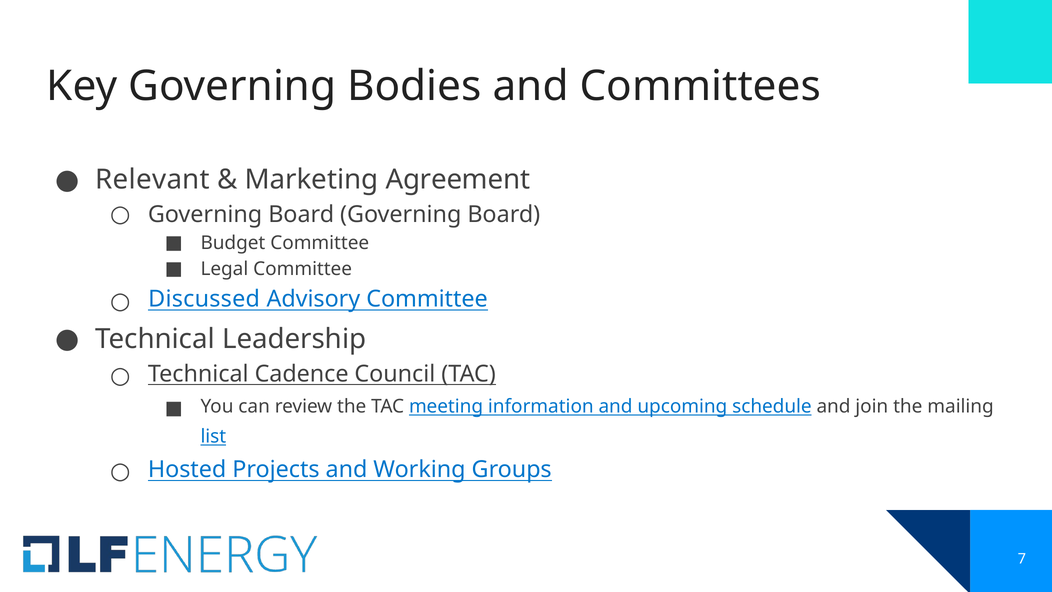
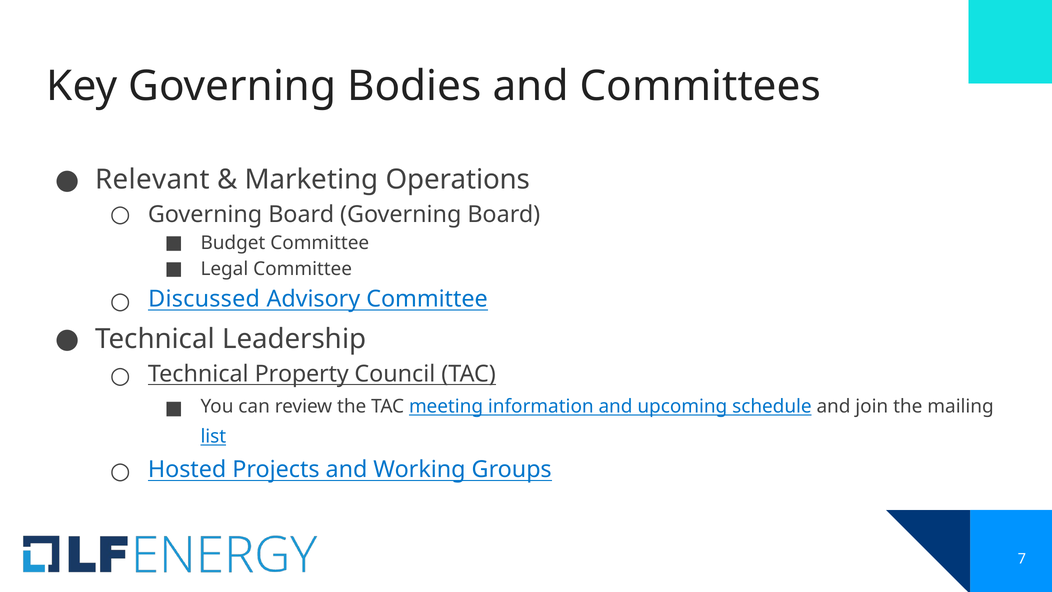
Agreement: Agreement -> Operations (458, 180)
Cadence: Cadence -> Property (302, 374)
